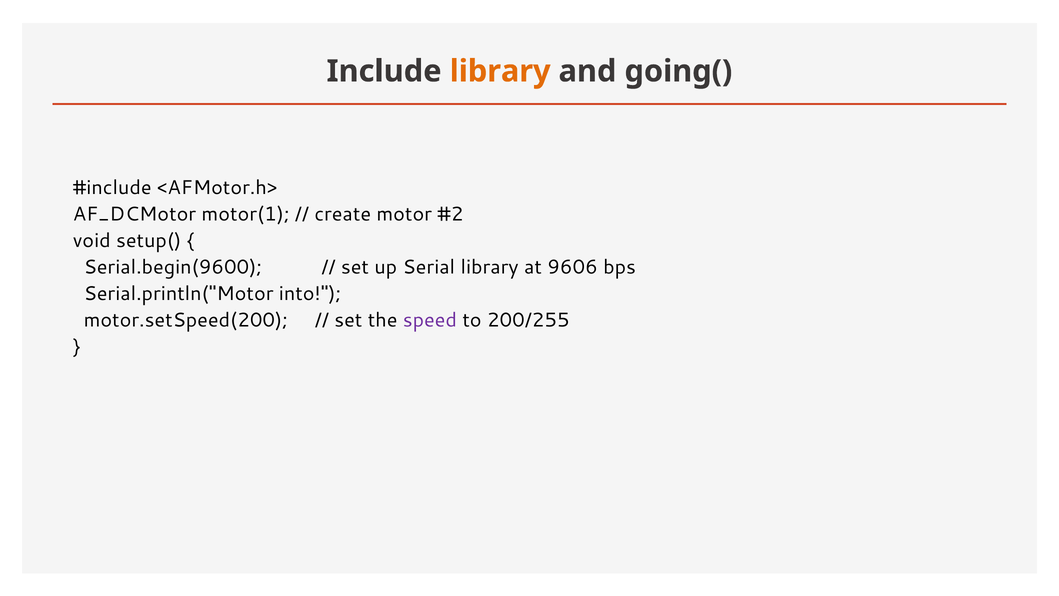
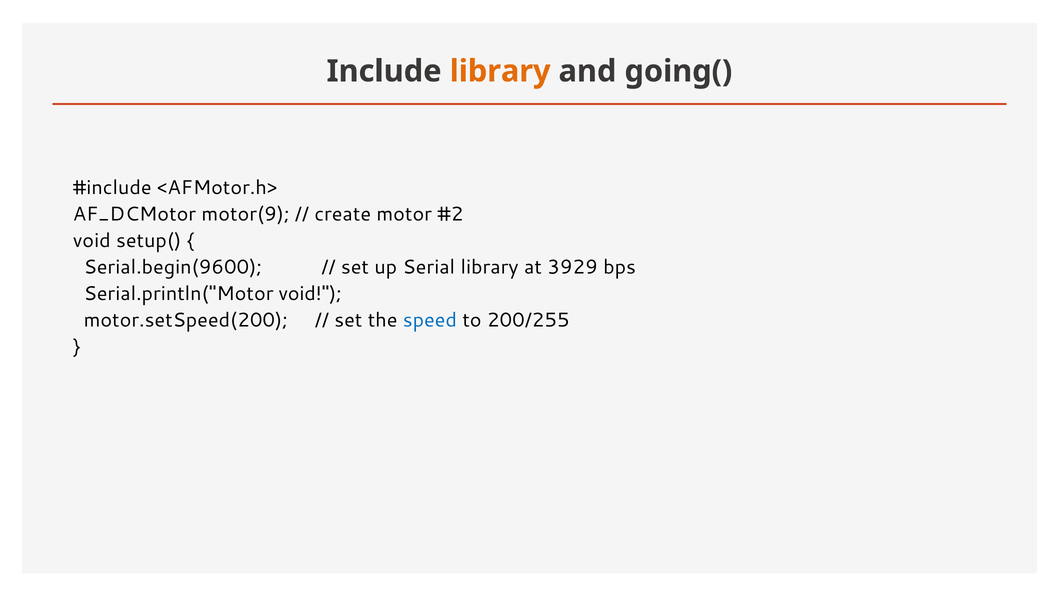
motor(1: motor(1 -> motor(9 (246, 214)
9606: 9606 -> 3929 (573, 267)
Serial.println("Motor into: into -> void (310, 294)
speed colour: purple -> blue (430, 320)
